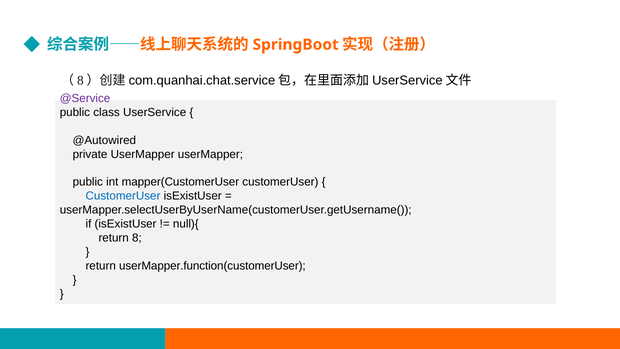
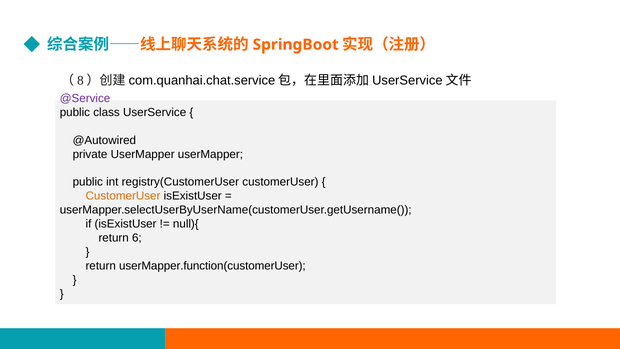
mapper(CustomerUser: mapper(CustomerUser -> registry(CustomerUser (180, 182)
CustomerUser colour: blue -> orange (123, 196)
8: 8 -> 6 (137, 238)
